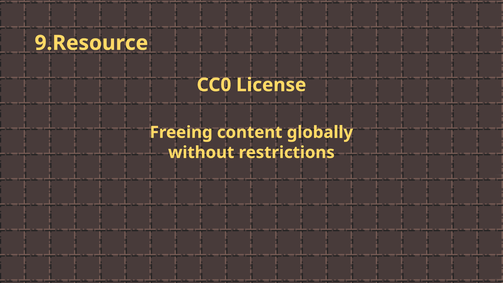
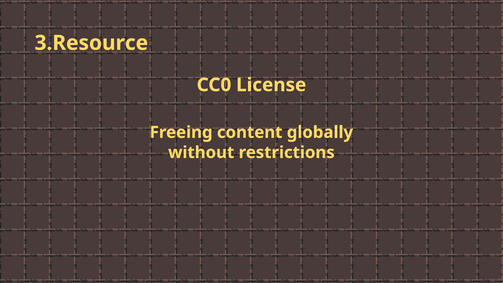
9.Resource: 9.Resource -> 3.Resource (91, 43)
